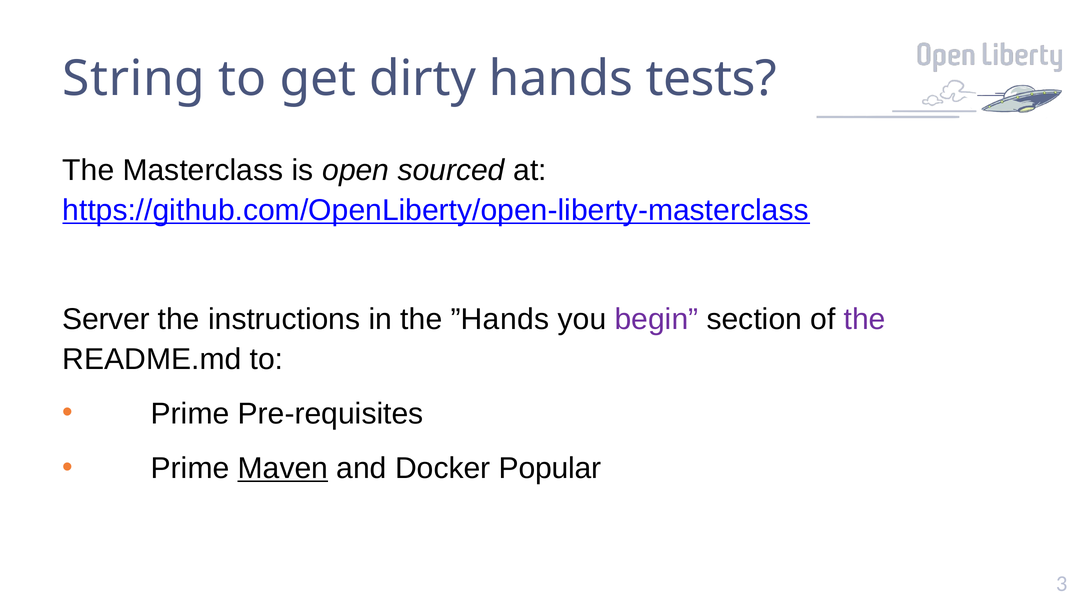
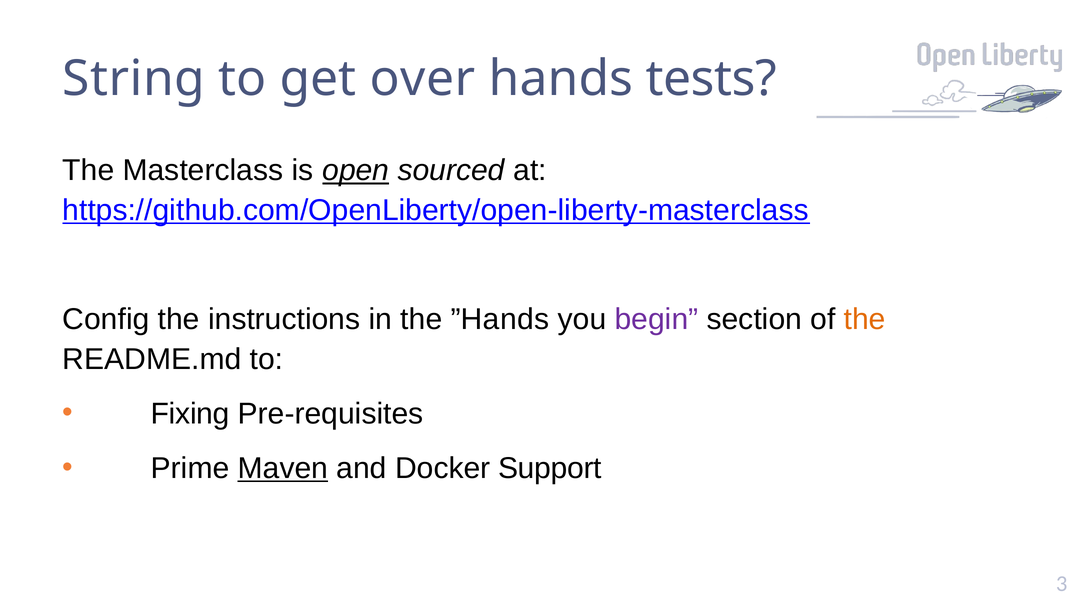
dirty: dirty -> over (422, 79)
open underline: none -> present (356, 171)
Server: Server -> Config (106, 320)
the colour: purple -> orange (865, 320)
Prime: Prime -> Fixing (190, 414)
Popular: Popular -> Support (550, 469)
